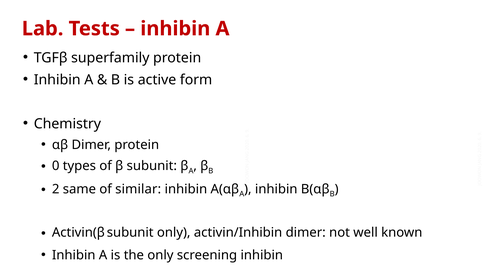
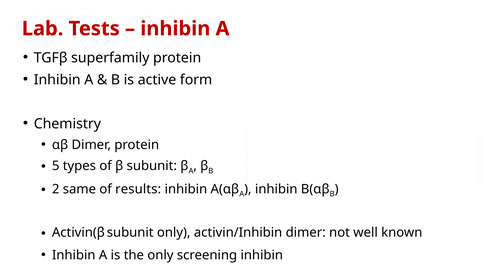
0: 0 -> 5 (56, 166)
similar: similar -> results (138, 189)
